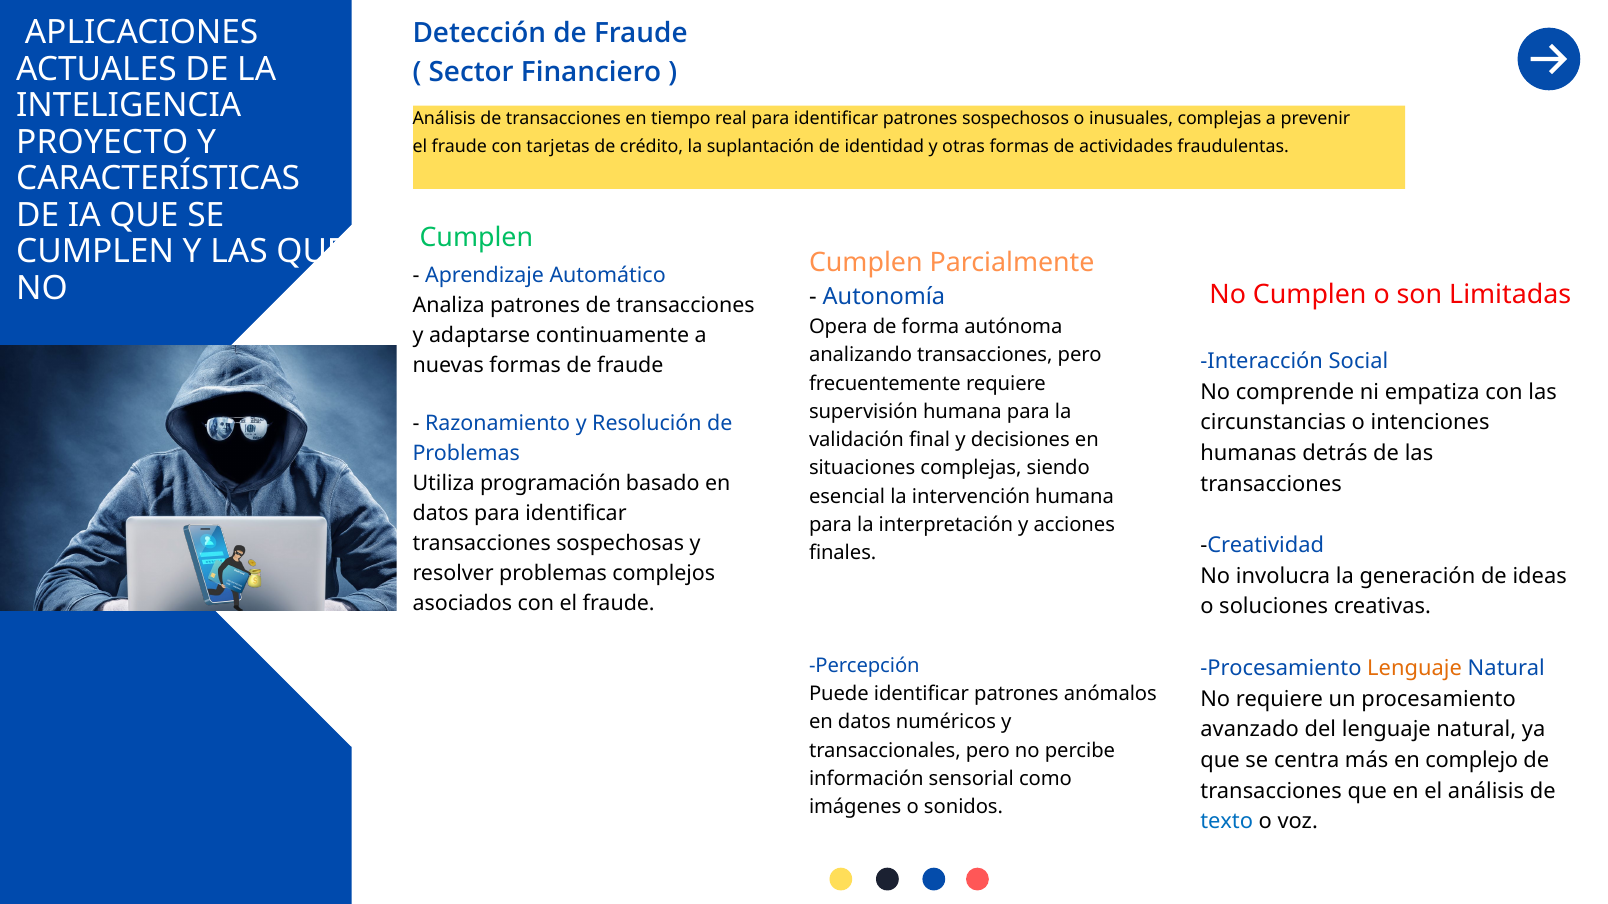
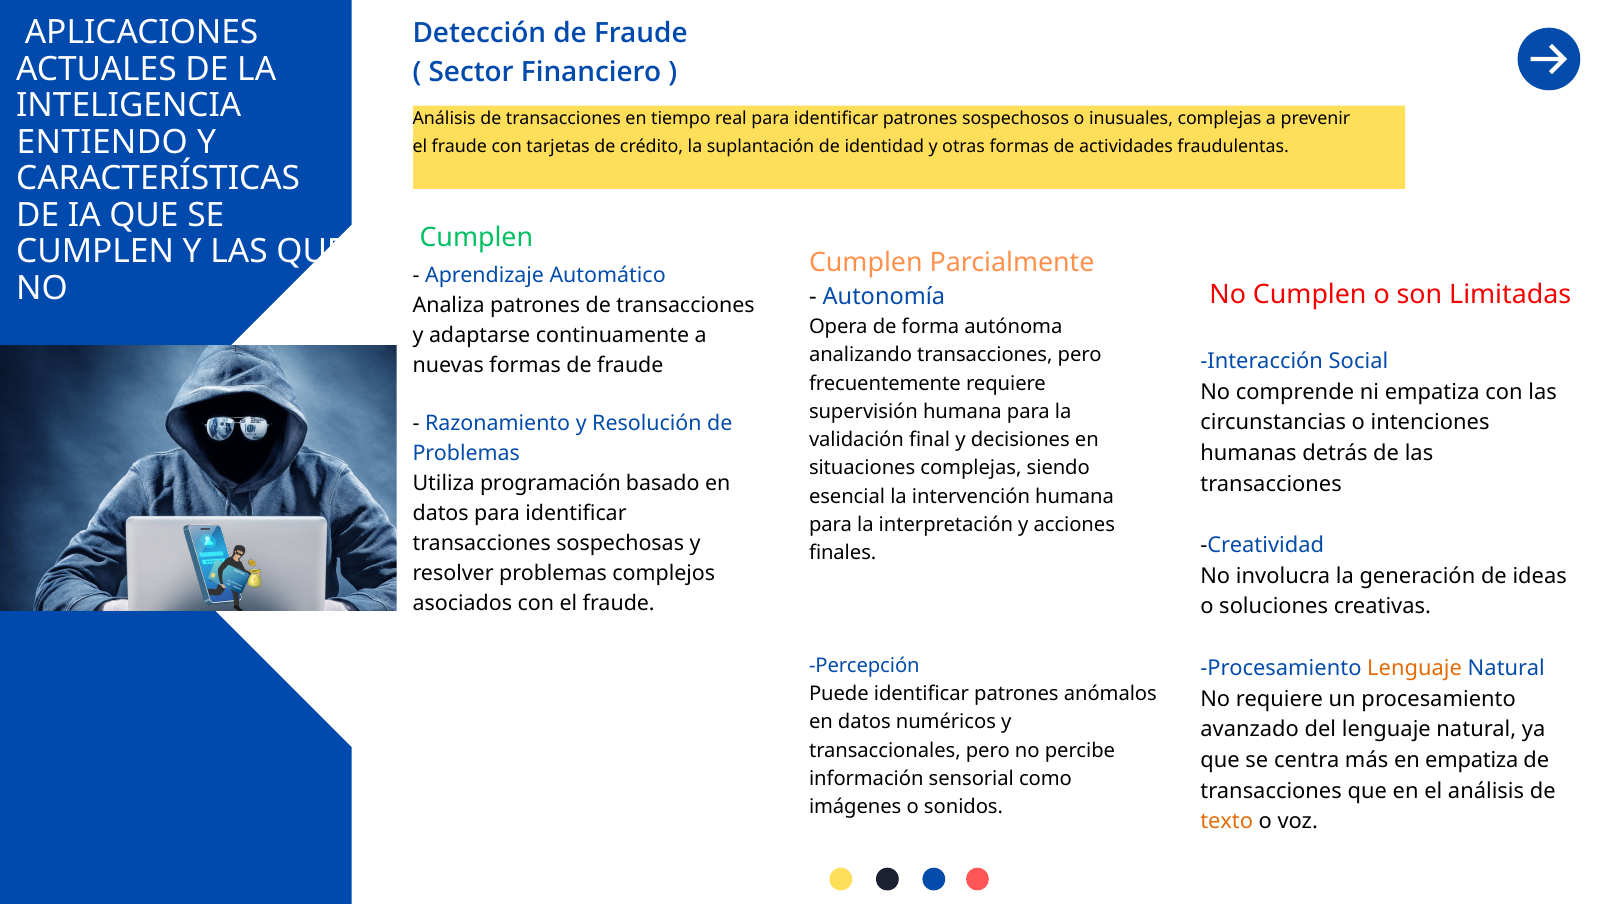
PROYECTO: PROYECTO -> ENTIENDO (102, 142)
en complejo: complejo -> empatiza (1472, 761)
texto colour: blue -> orange (1227, 822)
